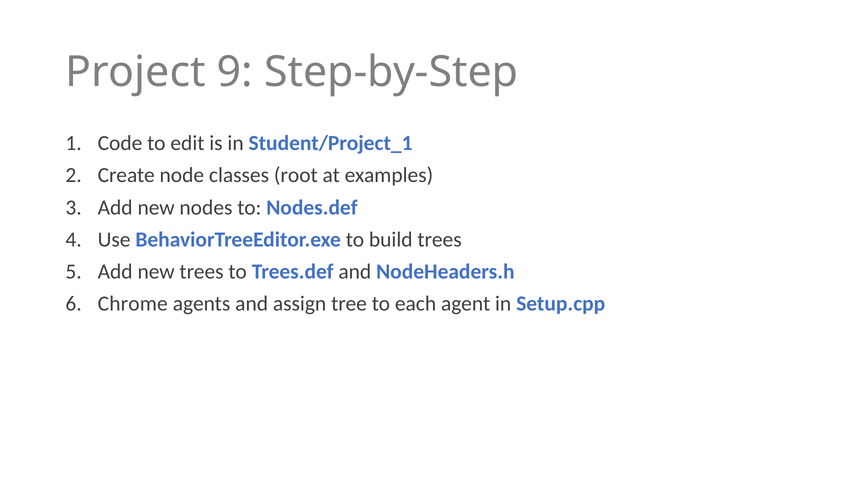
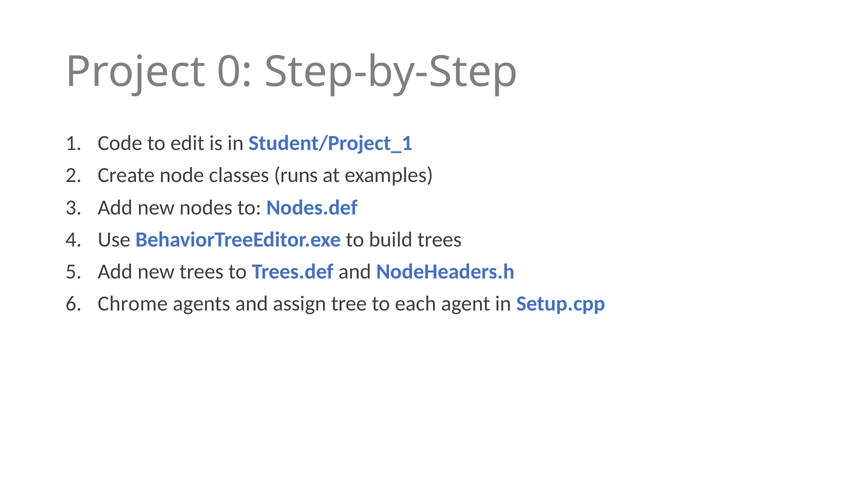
9: 9 -> 0 (235, 72)
root: root -> runs (296, 175)
